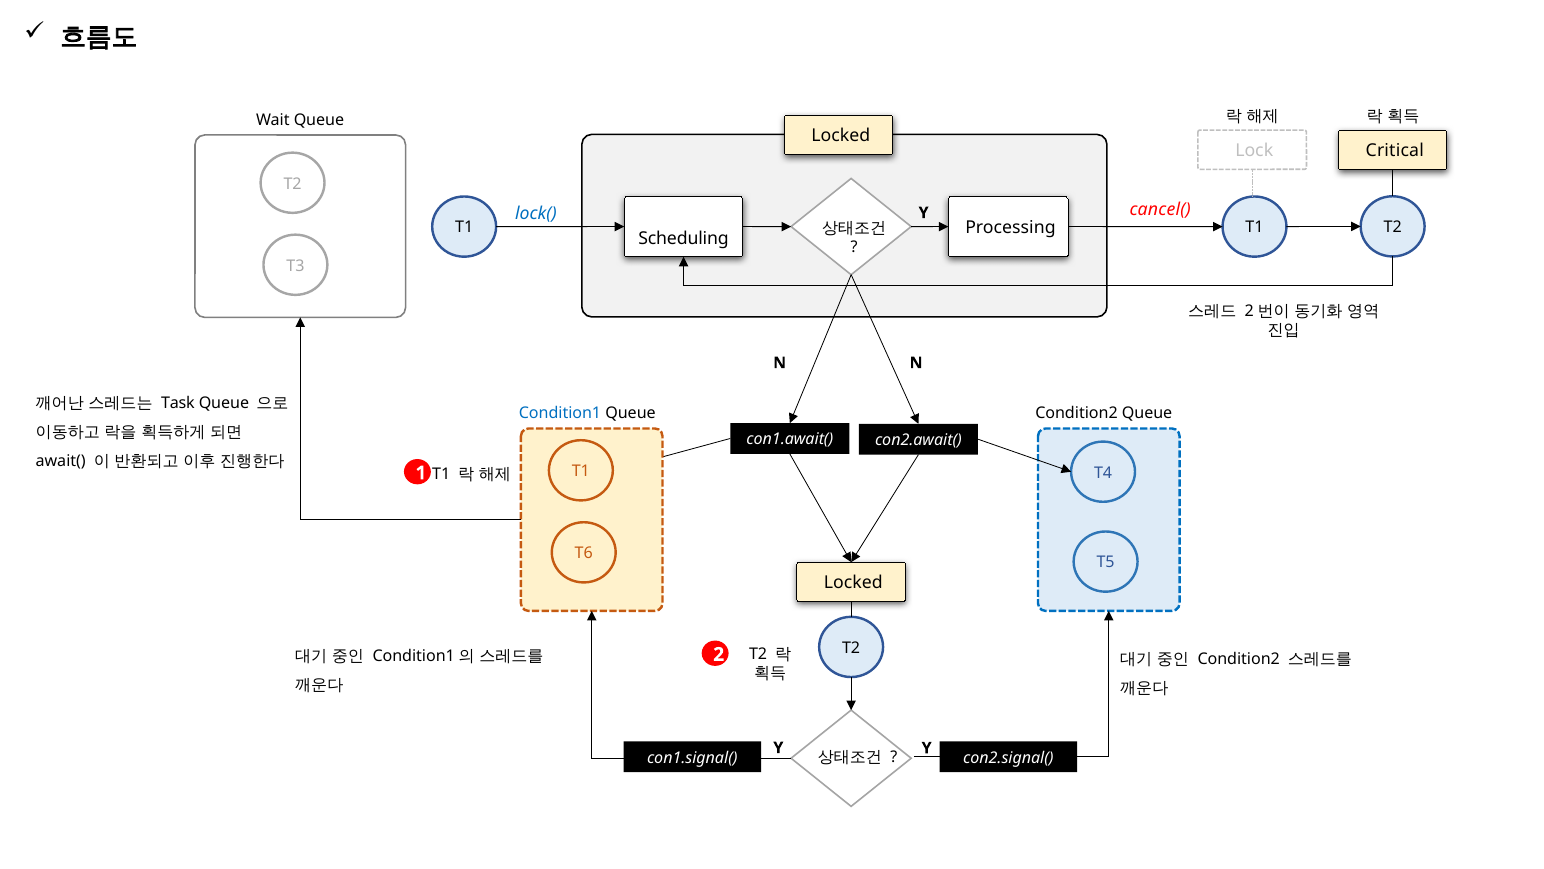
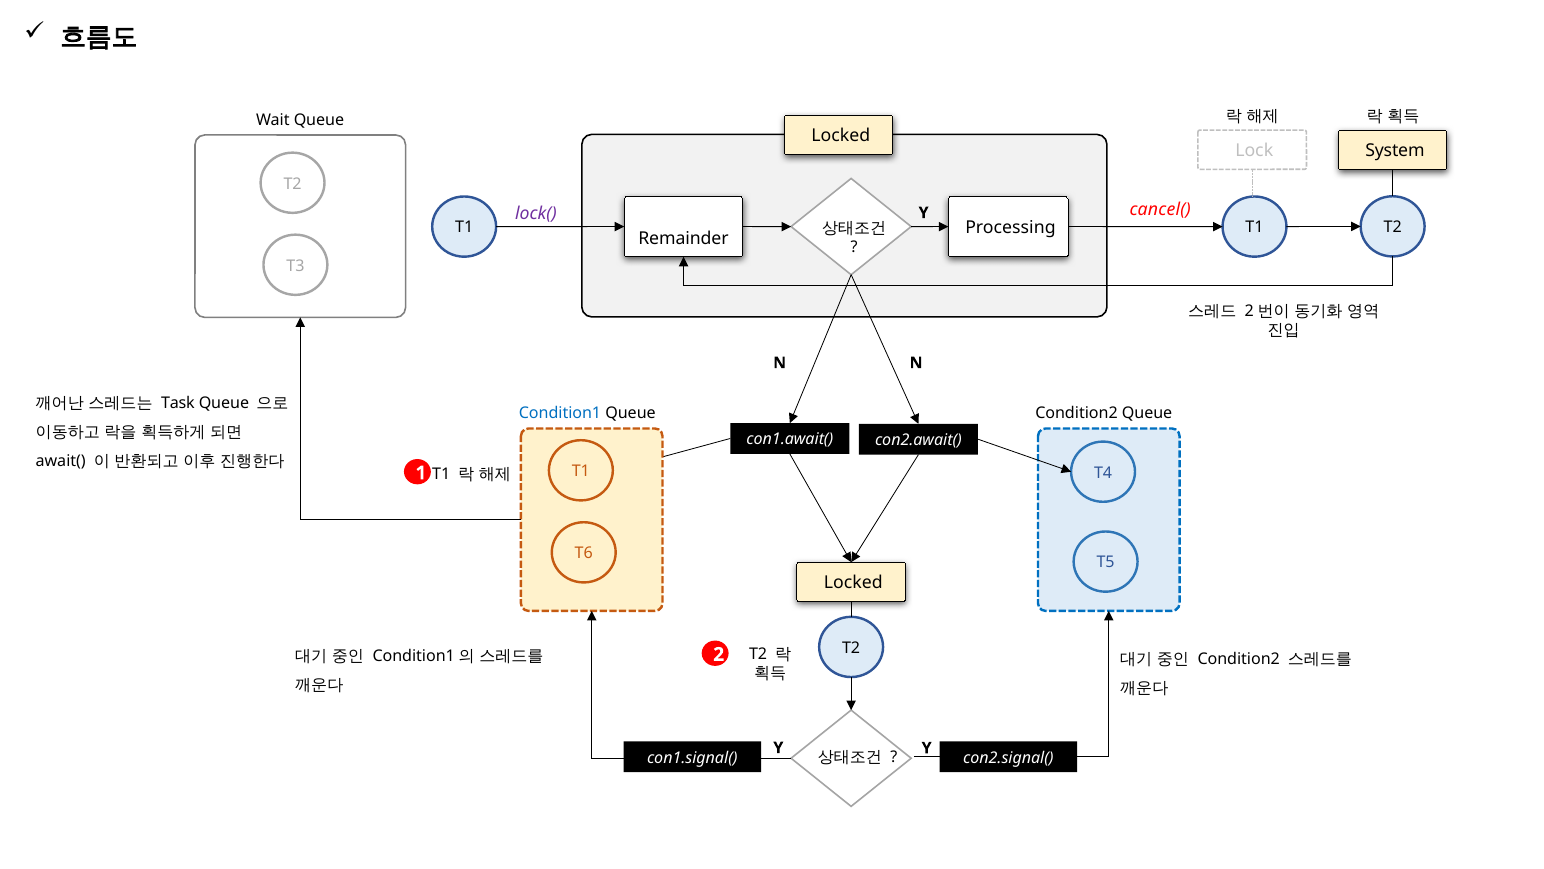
Critical: Critical -> System (1395, 151)
lock( colour: blue -> purple (536, 214)
Scheduling: Scheduling -> Remainder (683, 238)
